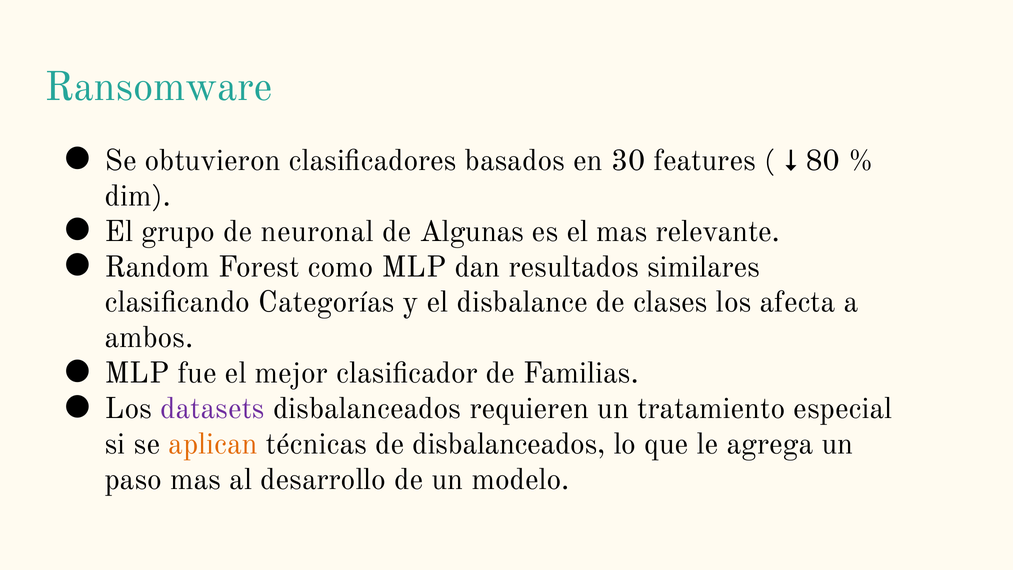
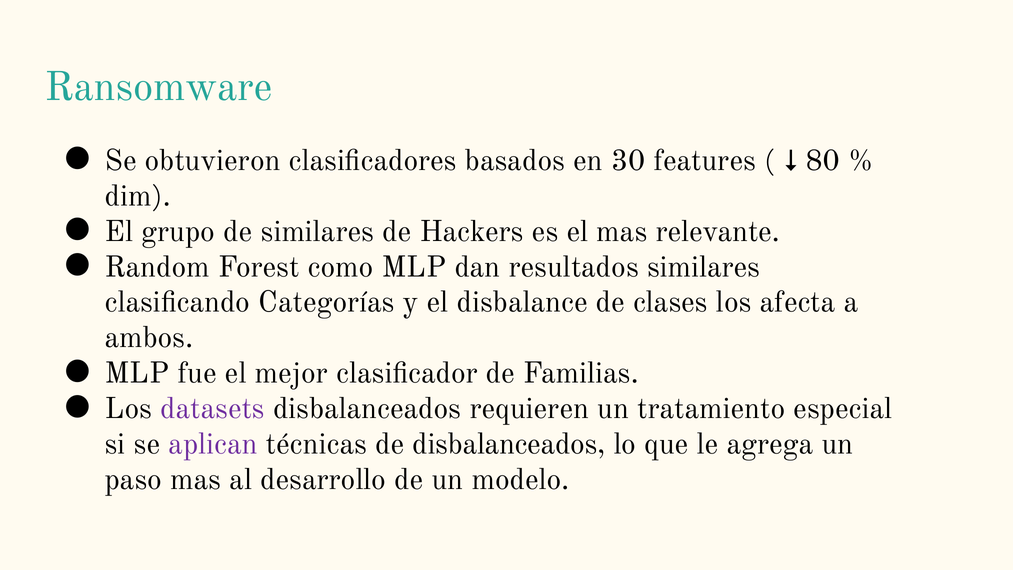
de neuronal: neuronal -> similares (317, 231)
Algunas: Algunas -> Hackers (472, 231)
aplican colour: orange -> purple (213, 444)
